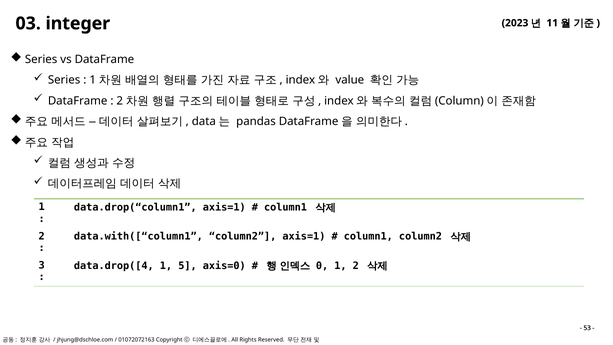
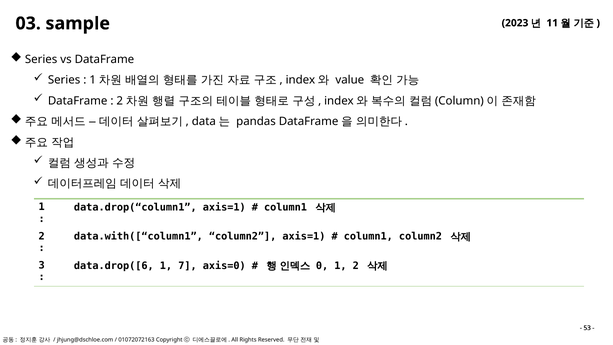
integer: integer -> sample (78, 23)
data.drop([4: data.drop([4 -> data.drop([6 (114, 266)
5: 5 -> 7 (187, 266)
